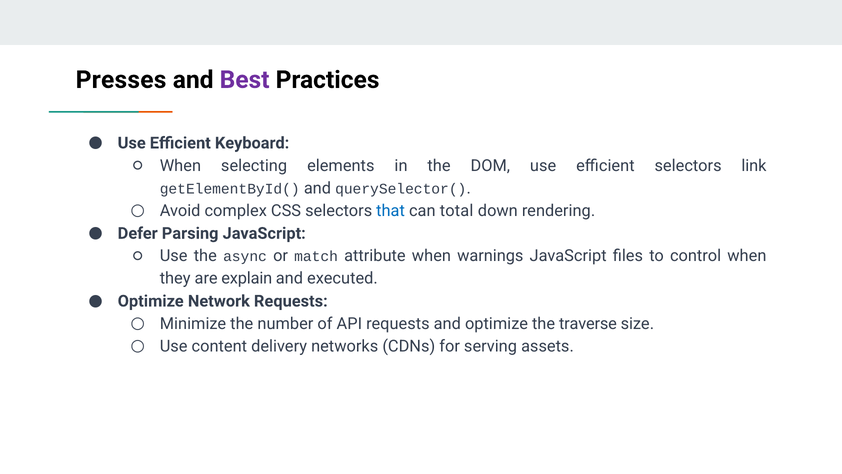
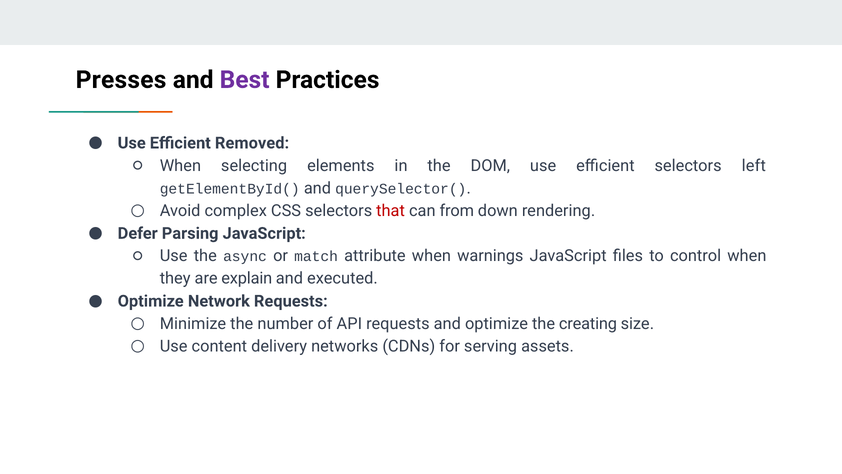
Keyboard: Keyboard -> Removed (252, 143)
link: link -> left (754, 165)
that colour: blue -> red (391, 211)
total: total -> from (457, 211)
traverse: traverse -> creating (588, 324)
